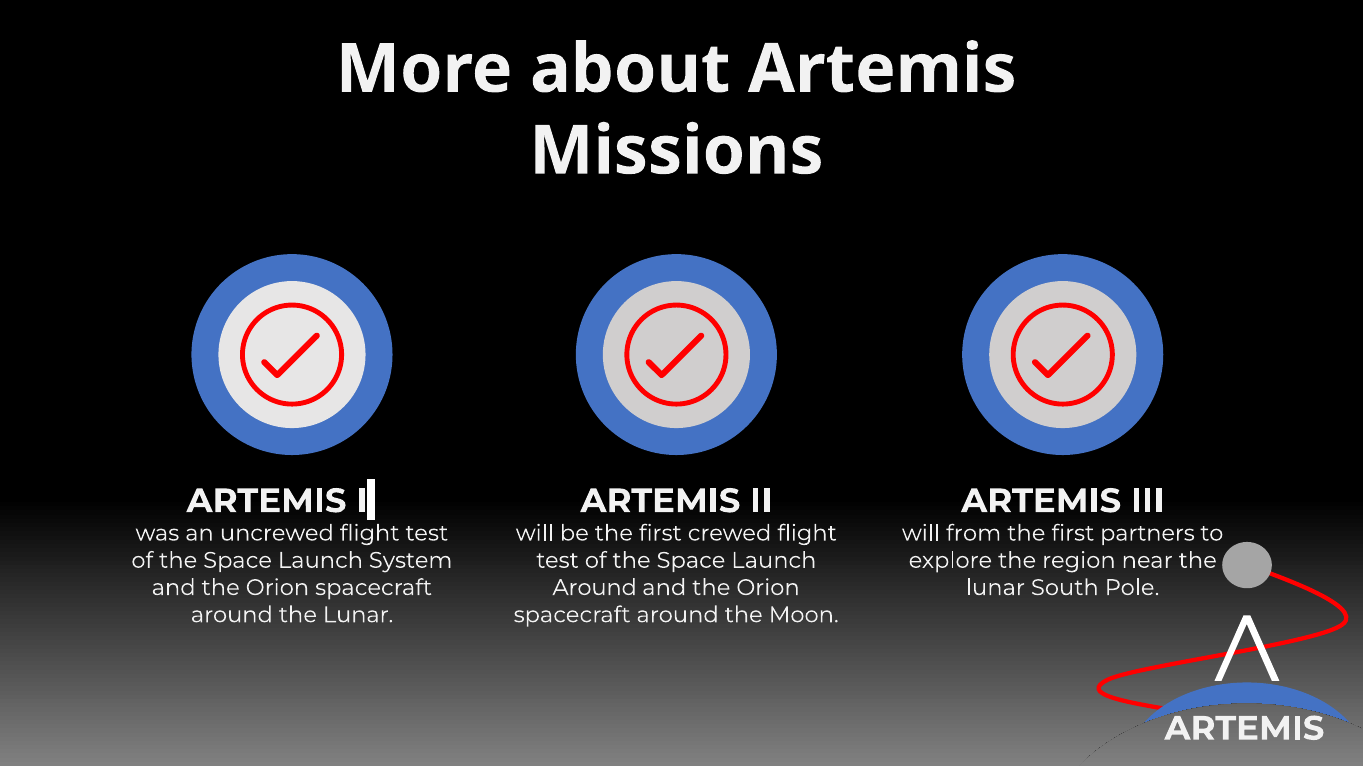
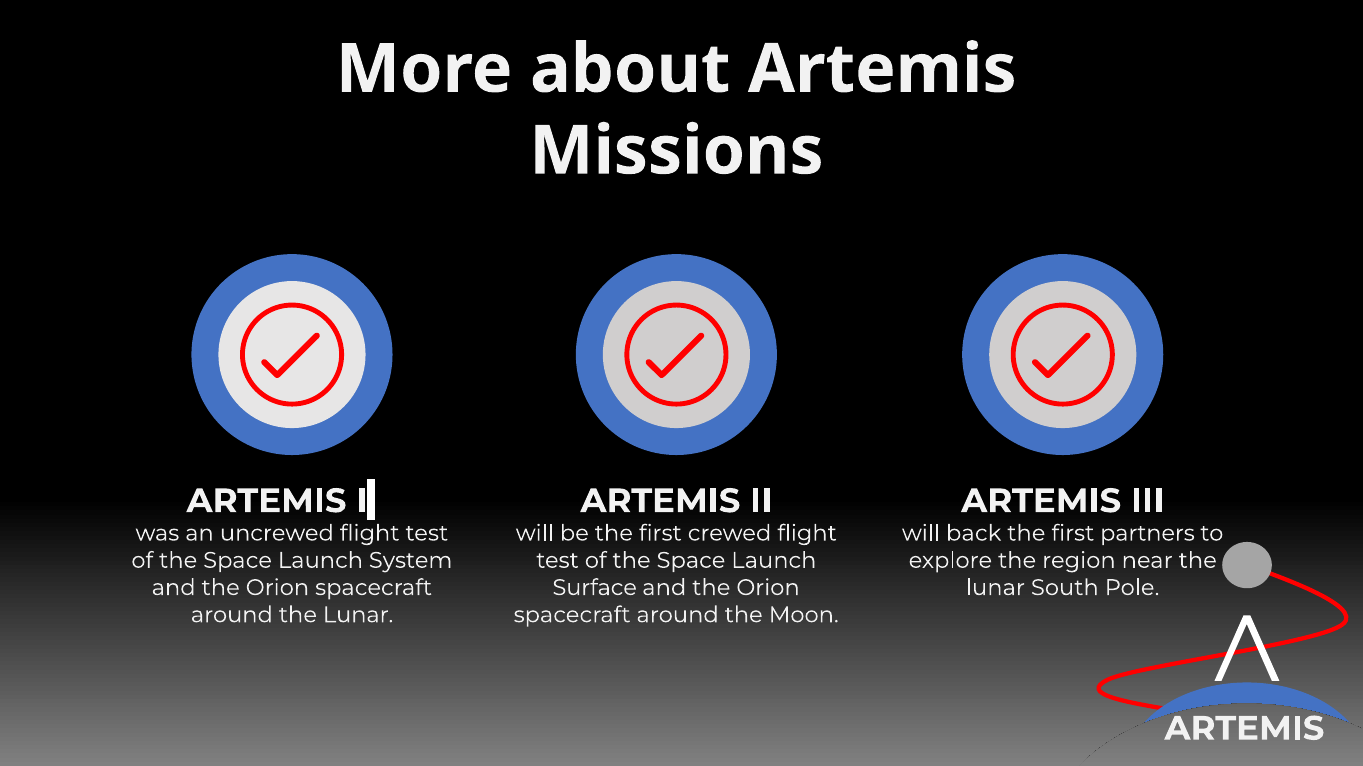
from: from -> back (974, 534)
Around: Around -> Surface (595, 588)
